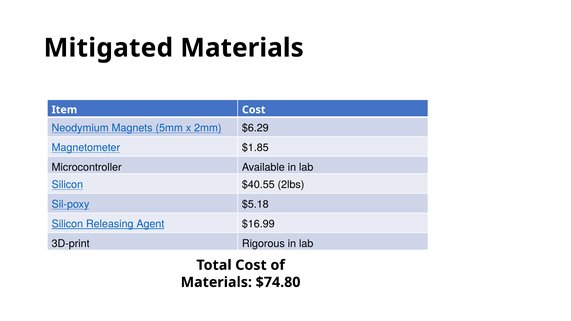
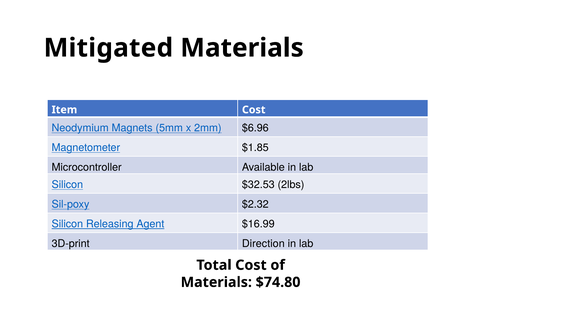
$6.29: $6.29 -> $6.96 (255, 128)
$40.55: $40.55 -> $32.53 (258, 185)
$5.18: $5.18 -> $2.32 (255, 204)
Rigorous: Rigorous -> Direction (263, 244)
